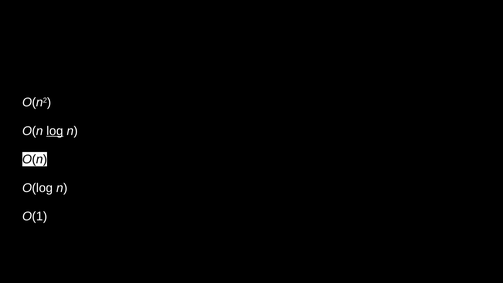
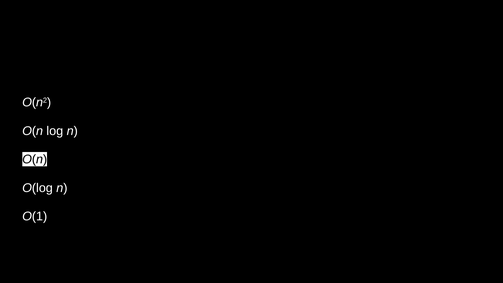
log underline: present -> none (55, 131)
